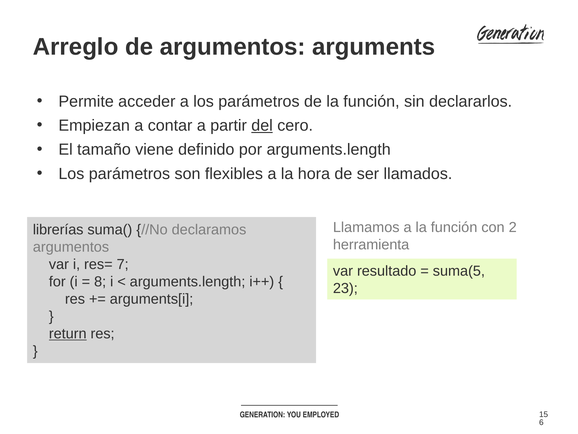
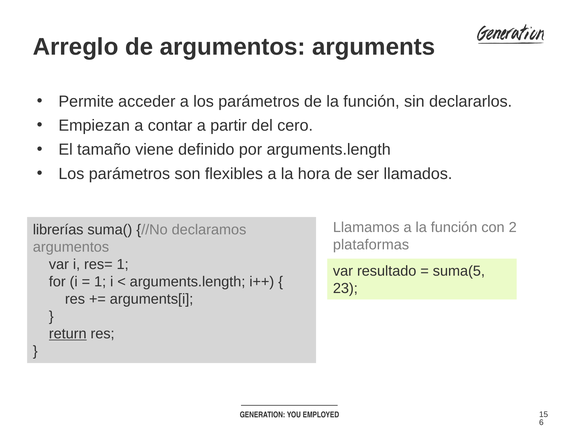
del underline: present -> none (262, 125)
herramienta: herramienta -> plataformas (371, 244)
res= 7: 7 -> 1 (123, 264)
8: 8 -> 1 (100, 281)
